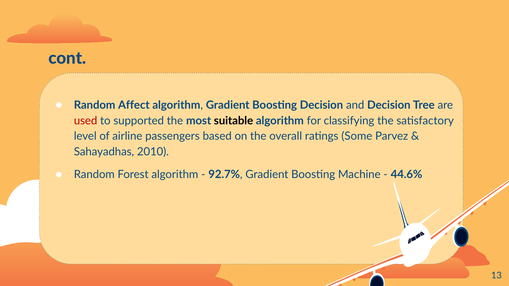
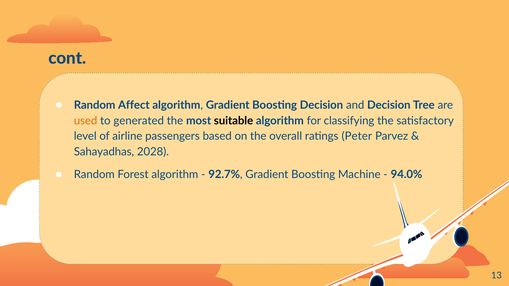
used colour: red -> orange (86, 121)
supported: supported -> generated (139, 121)
Some: Some -> Peter (357, 136)
2010: 2010 -> 2028 (153, 152)
44.6%: 44.6% -> 94.0% (407, 175)
